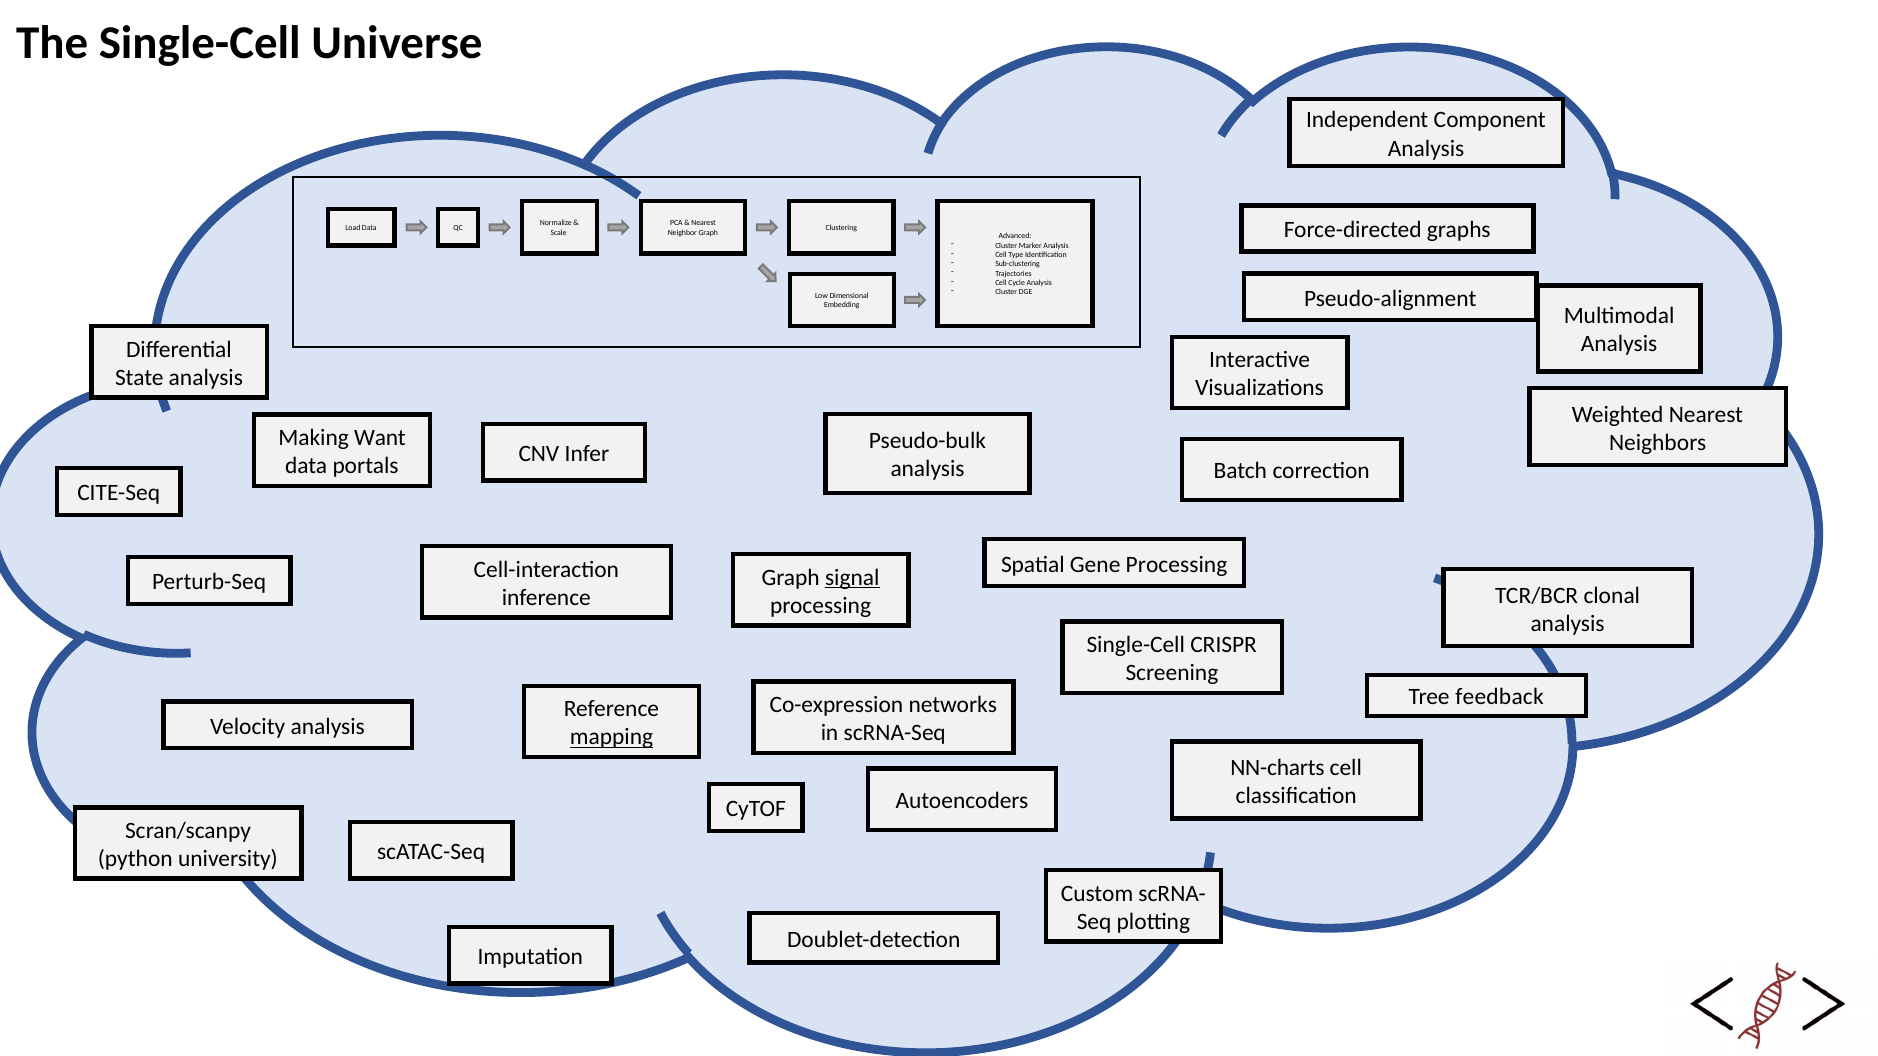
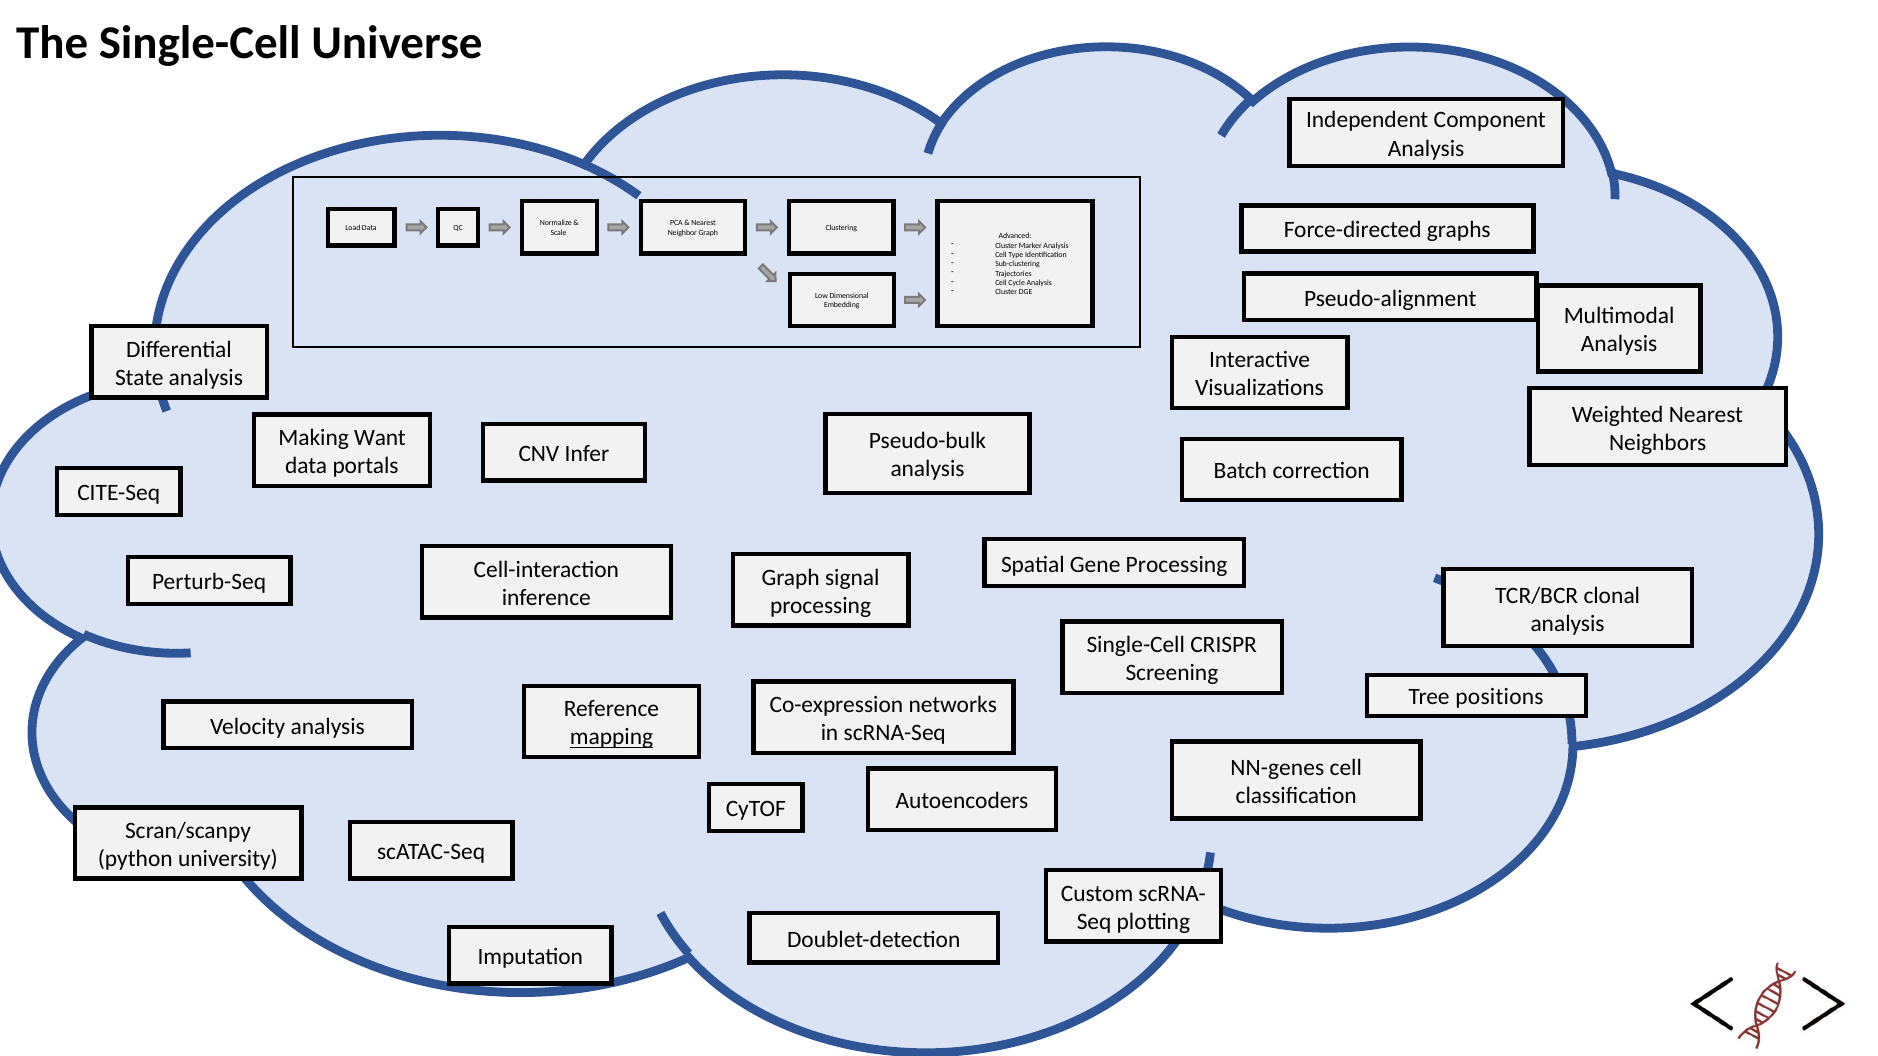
signal underline: present -> none (852, 578)
feedback: feedback -> positions (1500, 697)
NN-charts: NN-charts -> NN-genes (1277, 768)
